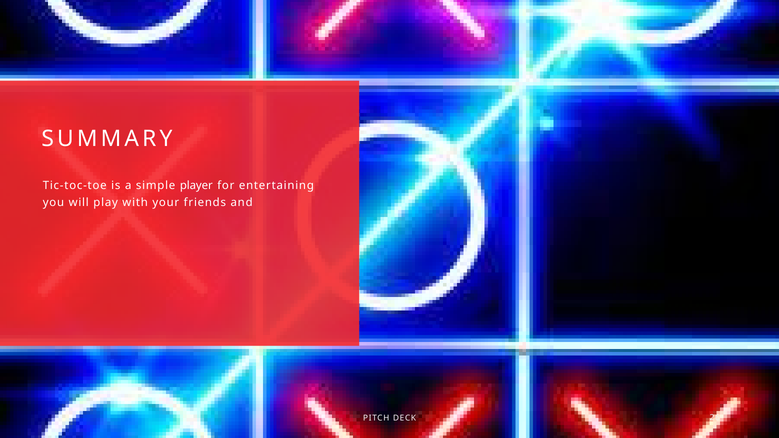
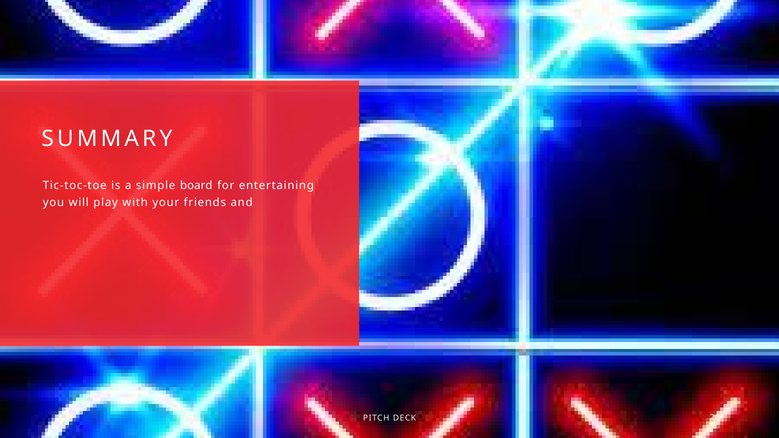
player: player -> board (196, 186)
